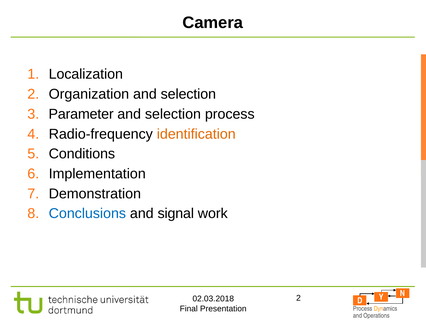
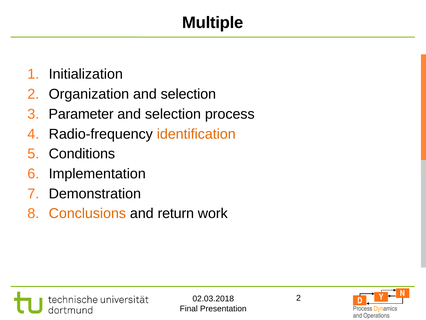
Camera: Camera -> Multiple (213, 23)
Localization: Localization -> Initialization (86, 74)
Conclusions colour: blue -> orange (87, 213)
signal: signal -> return (176, 213)
